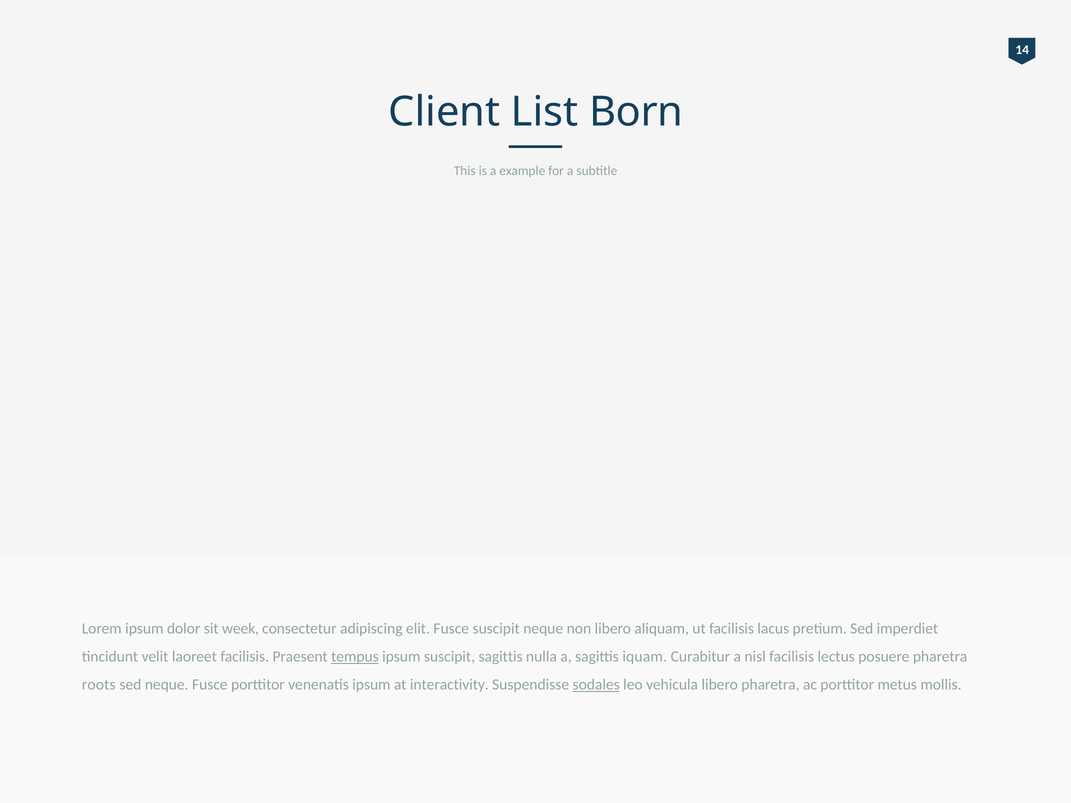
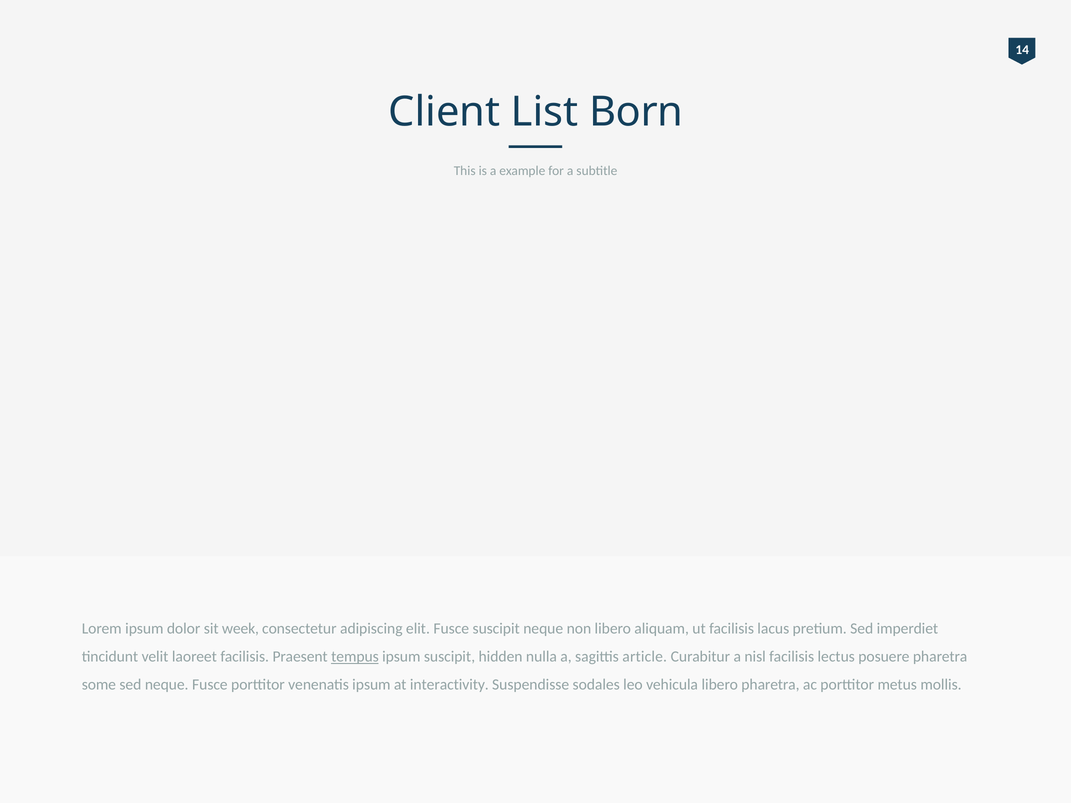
suscipit sagittis: sagittis -> hidden (501, 657)
iquam: iquam -> article (645, 657)
roots: roots -> some (99, 685)
sodales underline: present -> none (596, 685)
